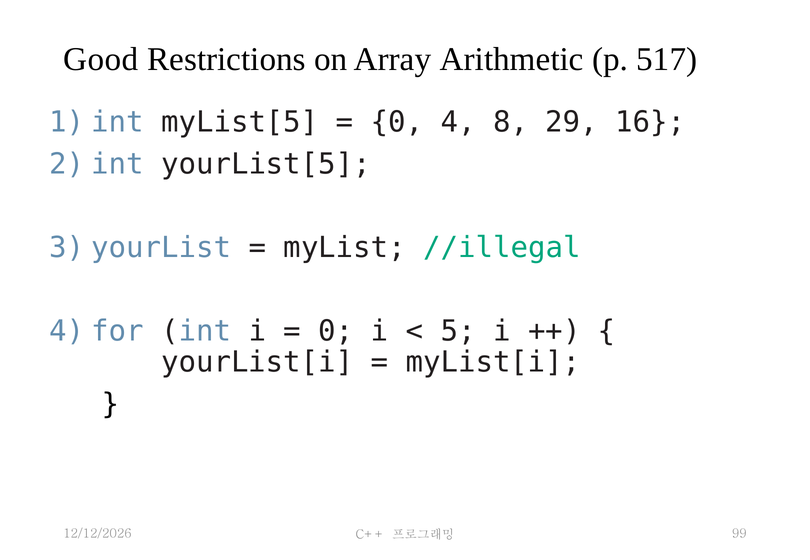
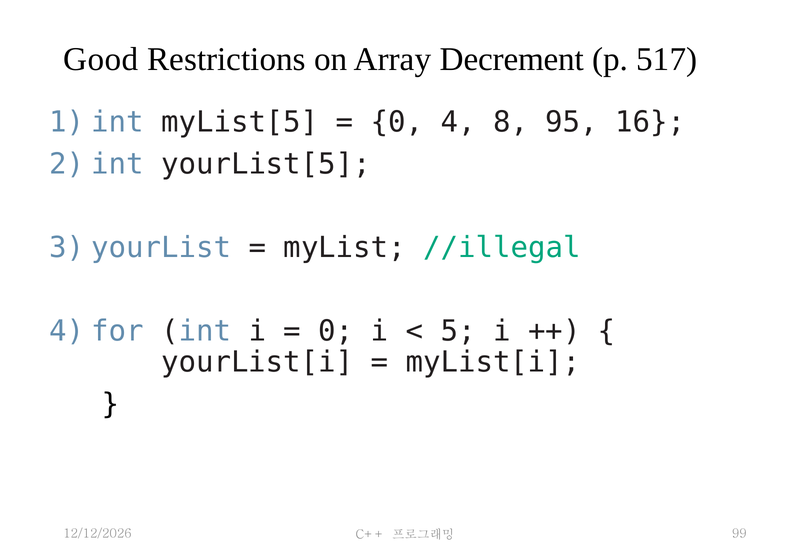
Arithmetic: Arithmetic -> Decrement (512, 59)
29: 29 -> 95 (572, 122)
